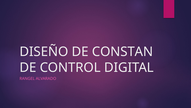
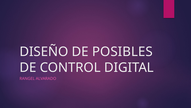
CONSTAN: CONSTAN -> POSIBLES (122, 51)
